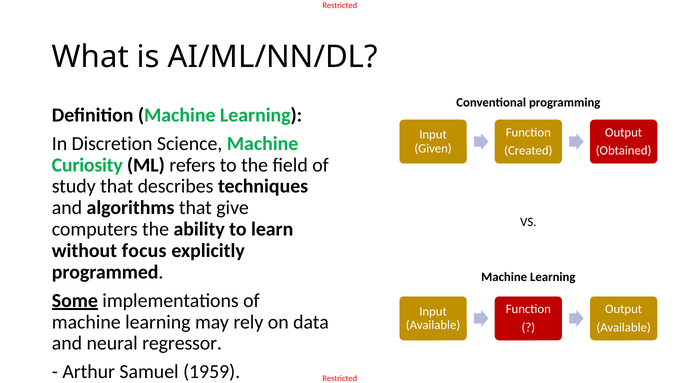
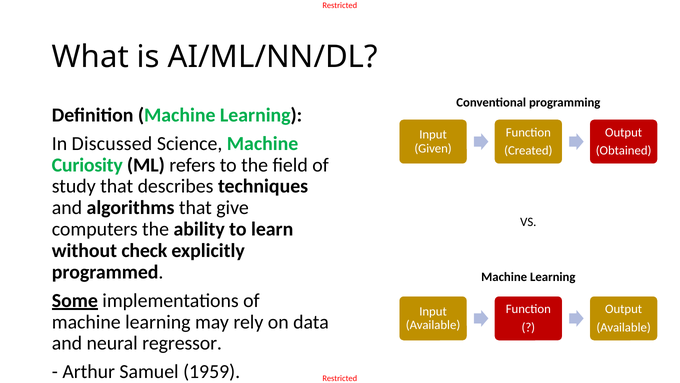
Discretion: Discretion -> Discussed (112, 143)
focus: focus -> check (144, 250)
